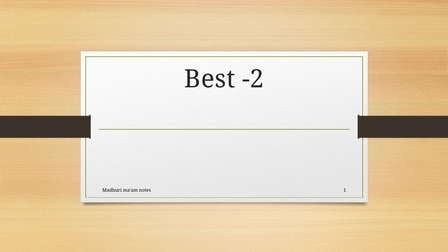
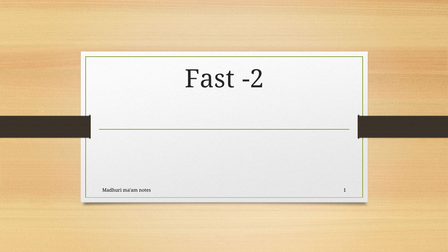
Best: Best -> Fast (210, 79)
